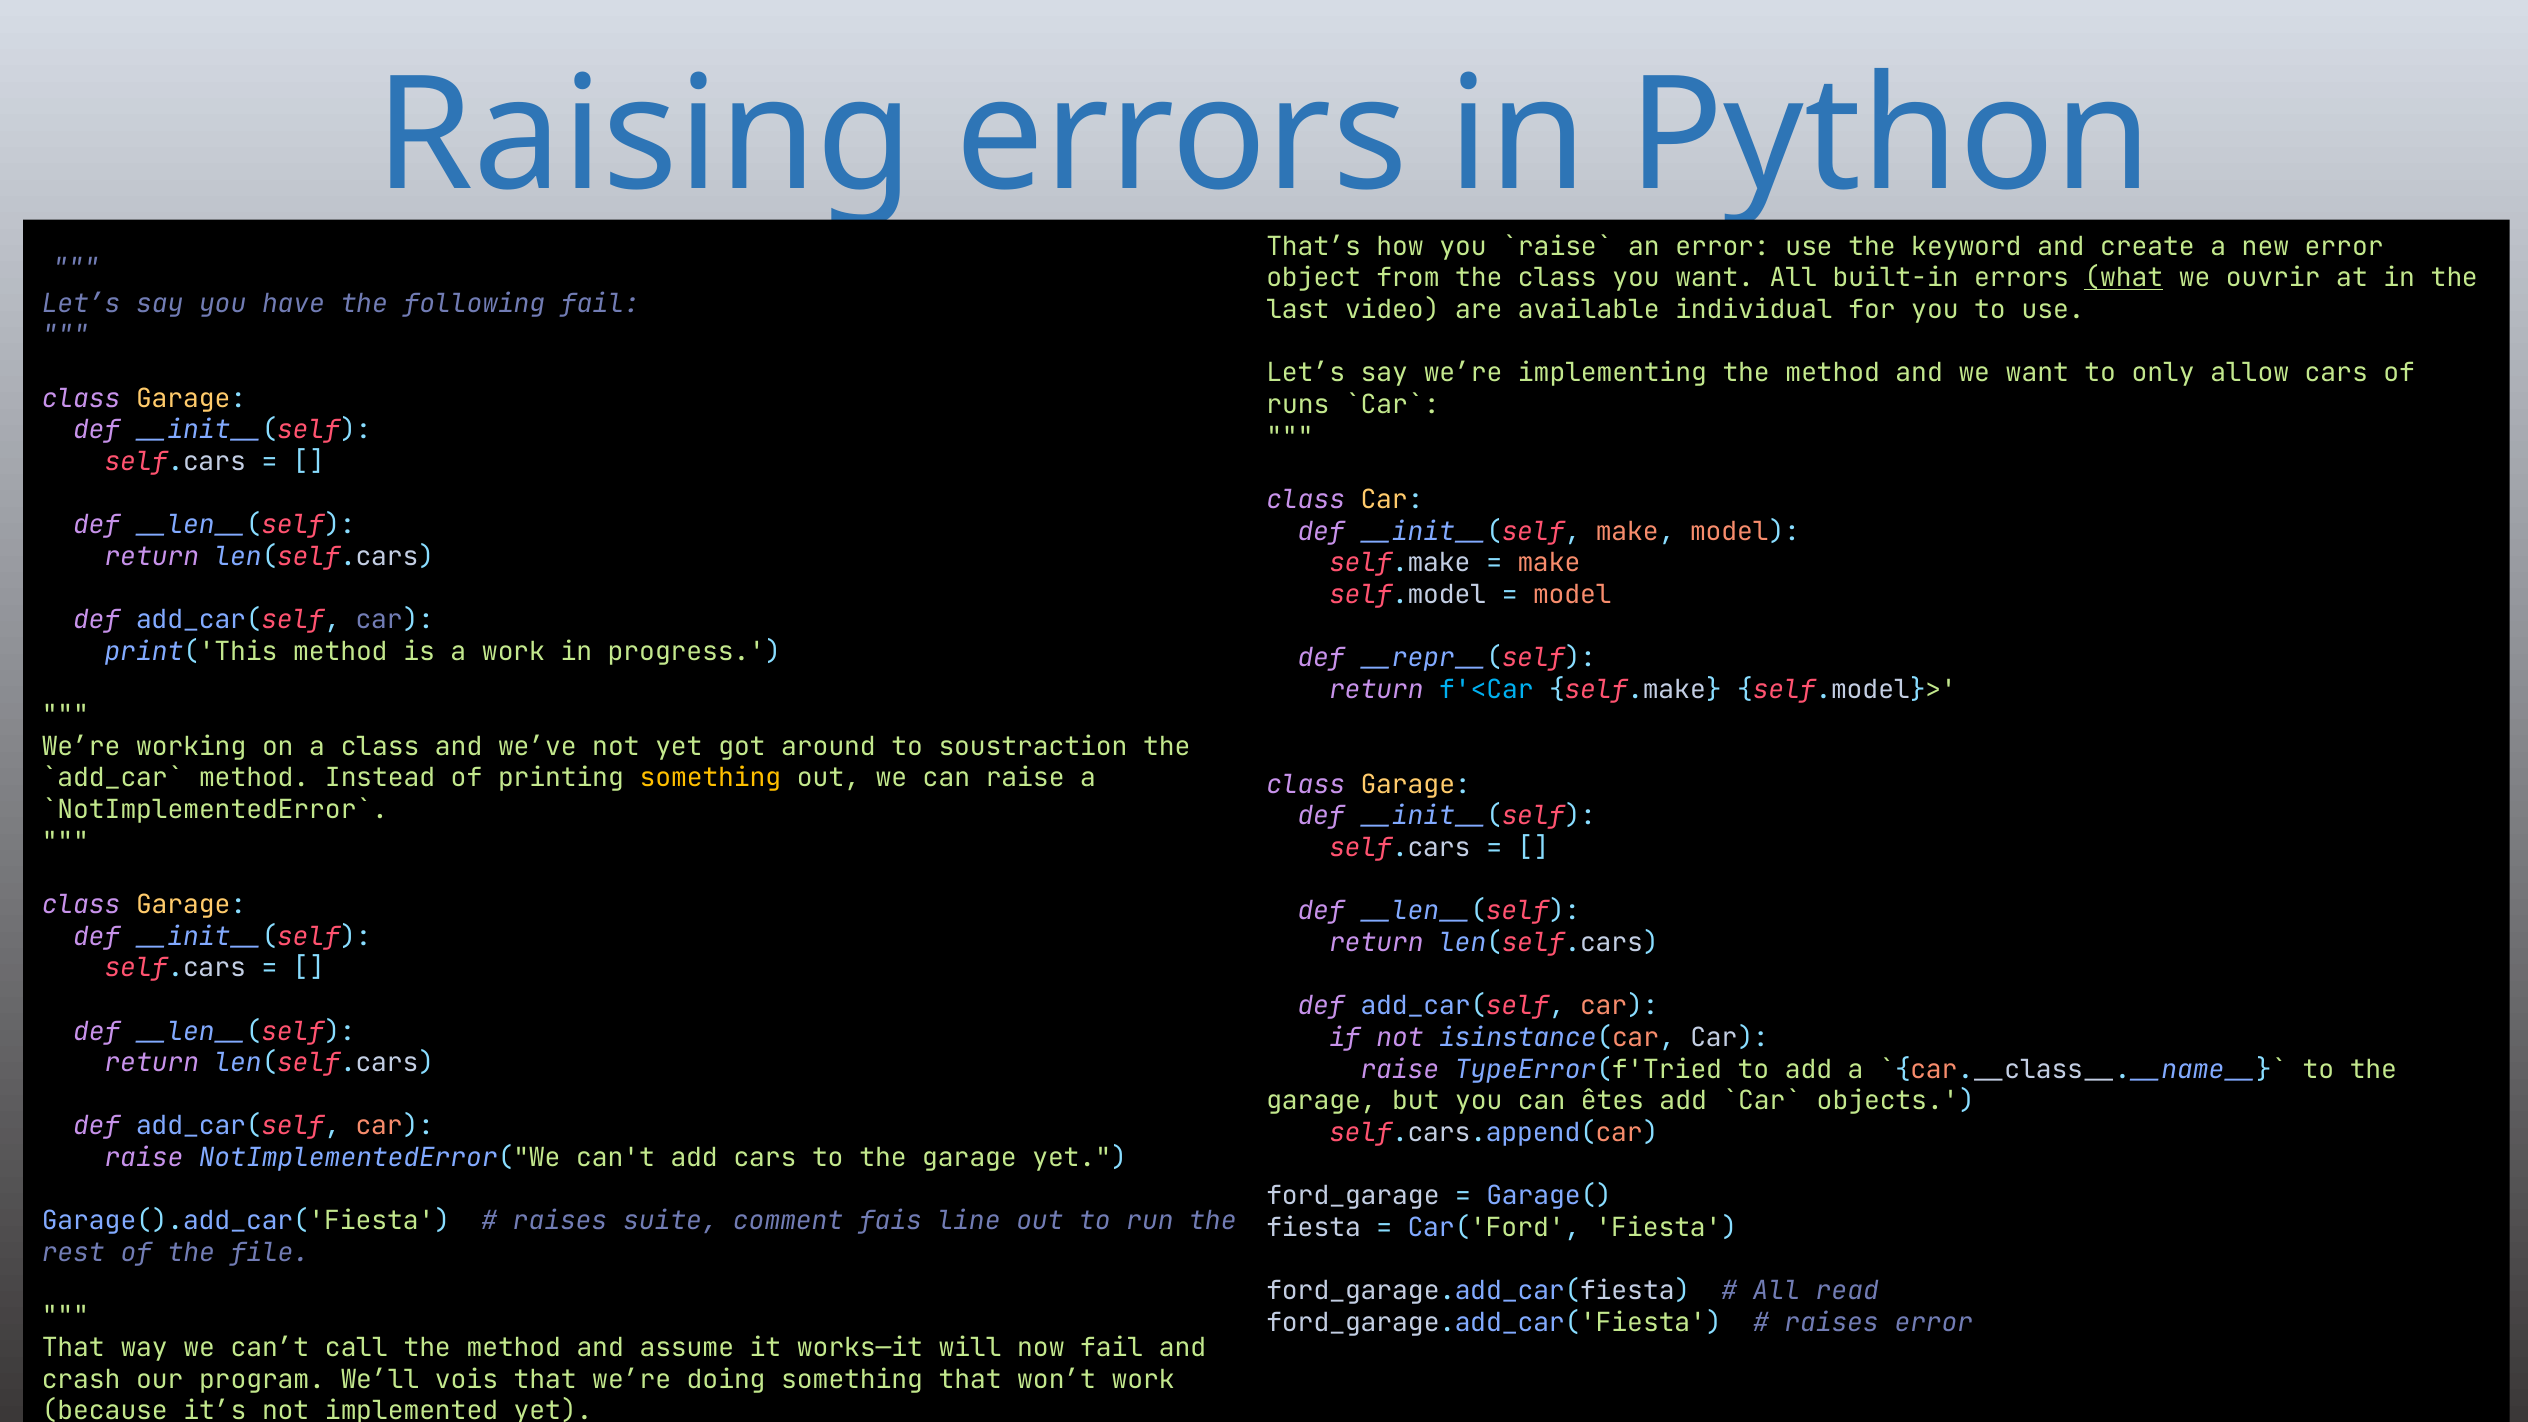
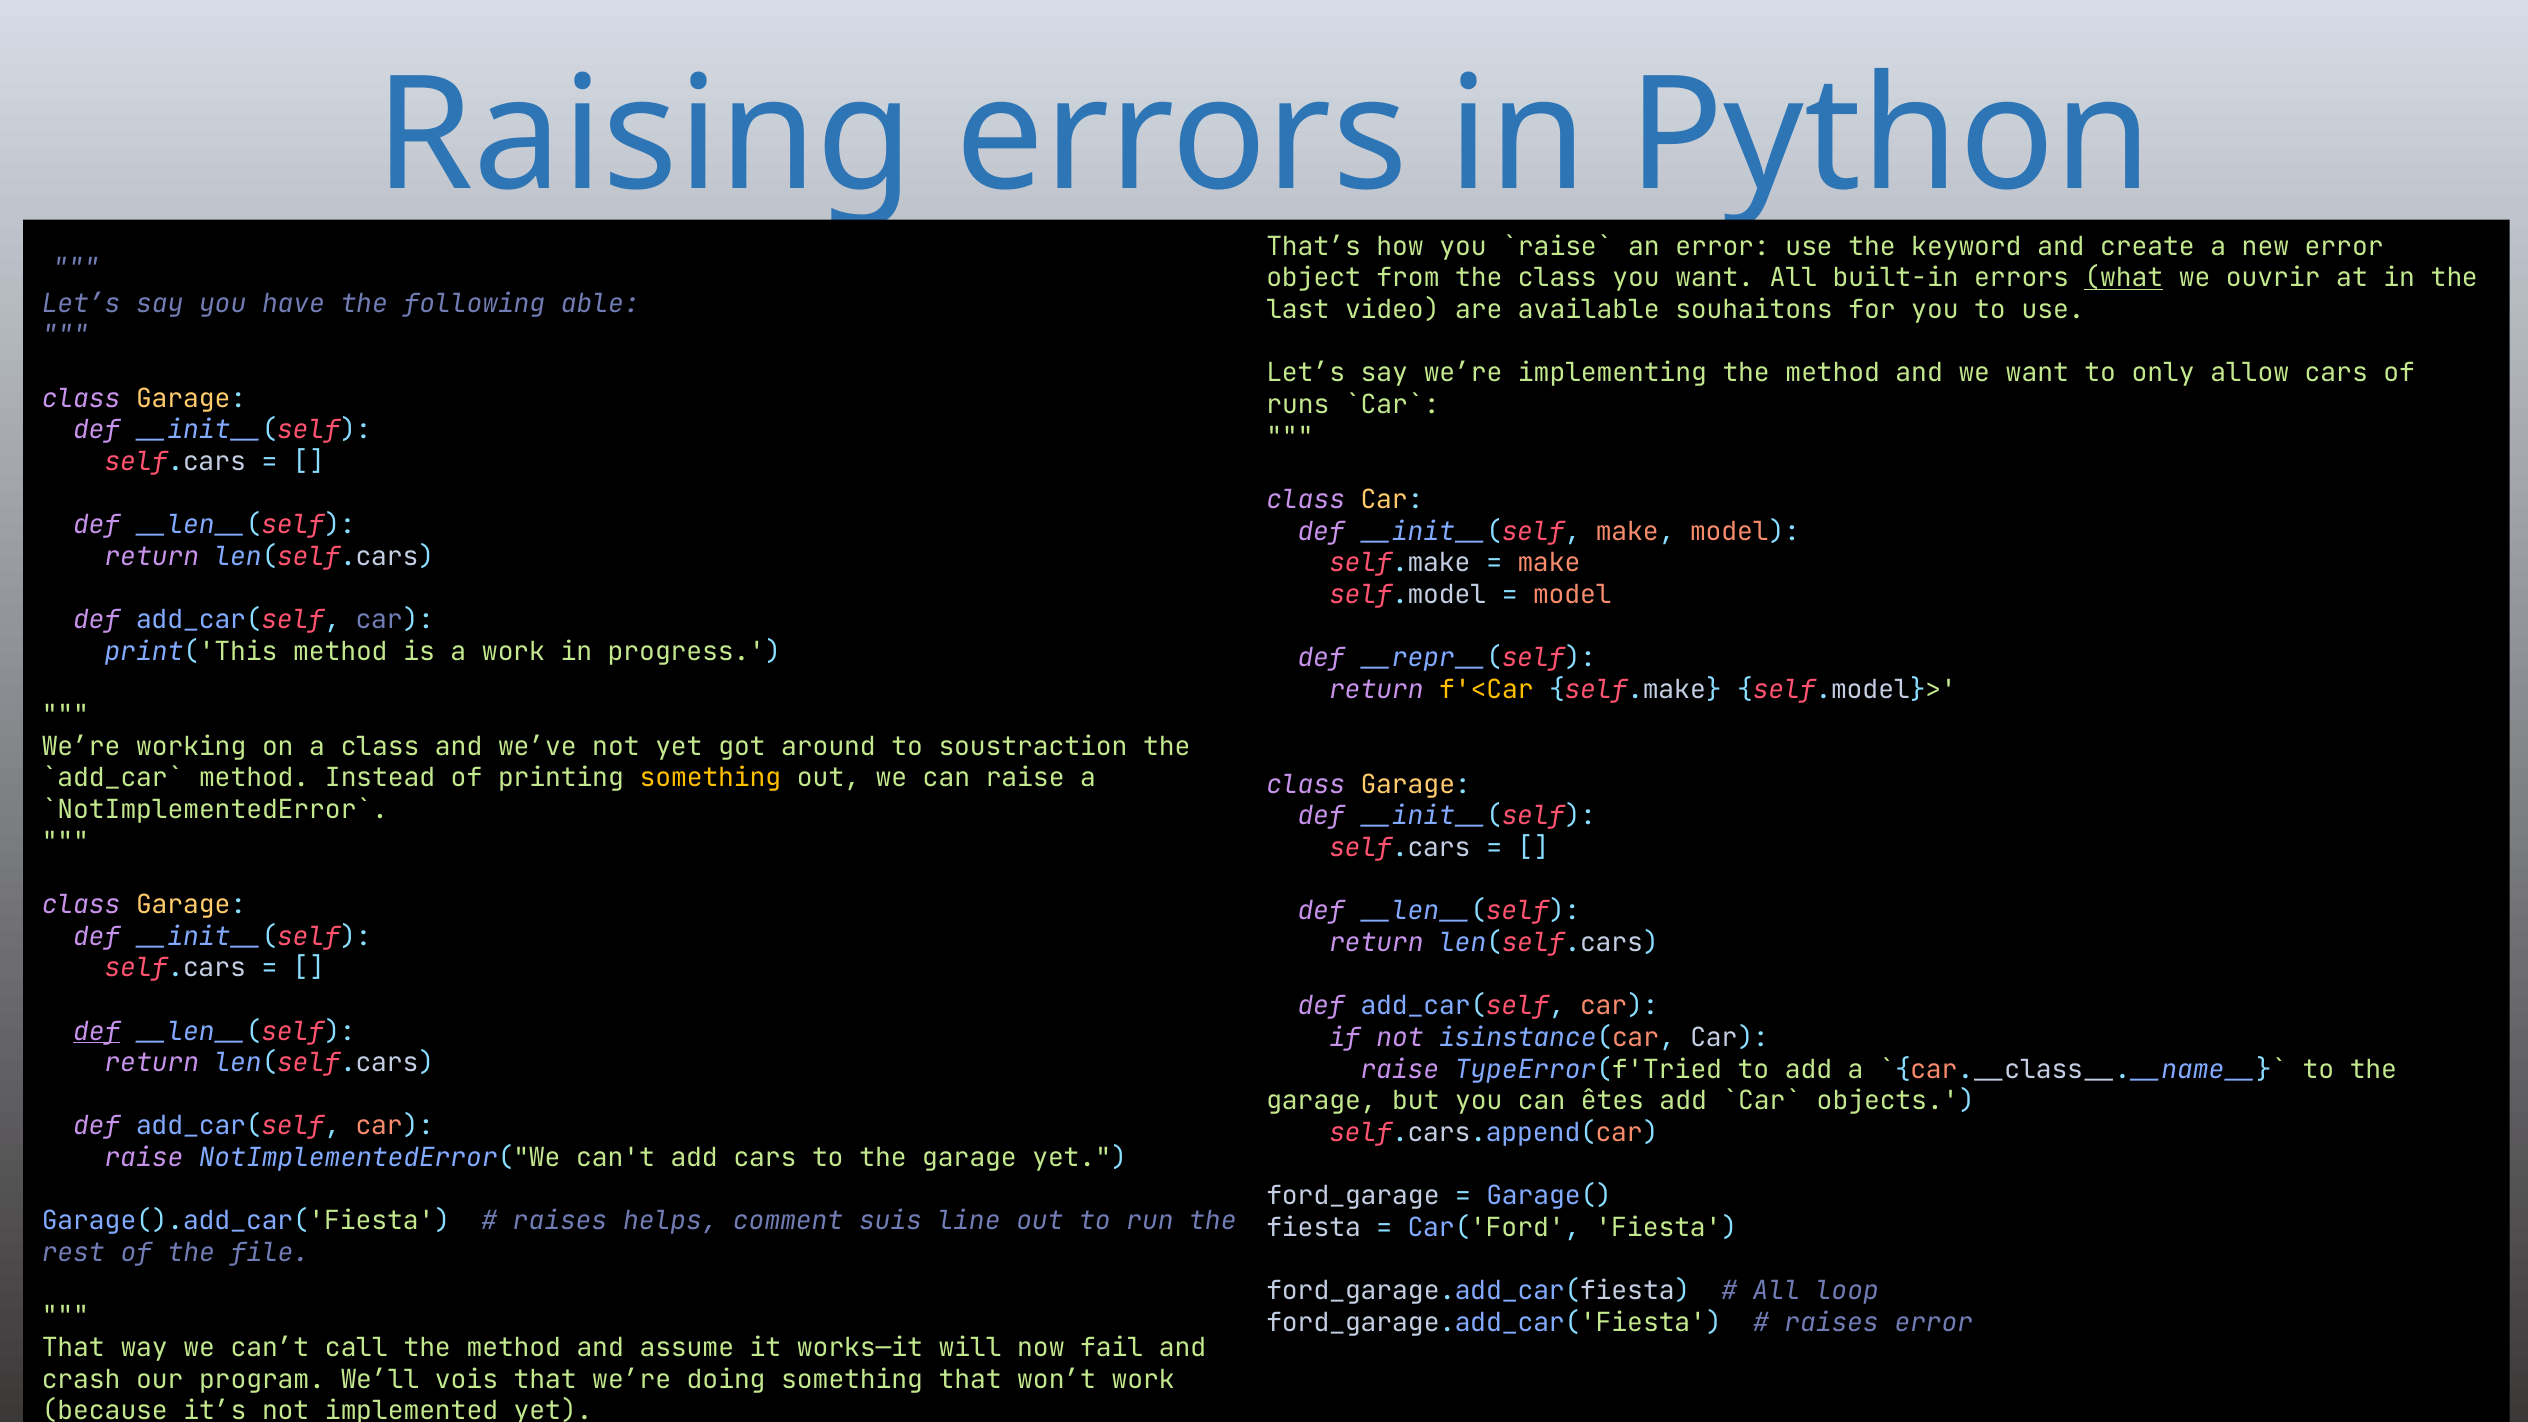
following fail: fail -> able (600, 303)
individual: individual -> souhaitons (1754, 310)
f'<Car colour: light blue -> yellow (1486, 690)
def underline: none -> present (97, 1031)
suite: suite -> helps (670, 1221)
fais: fais -> suis (891, 1221)
read: read -> loop (1847, 1291)
